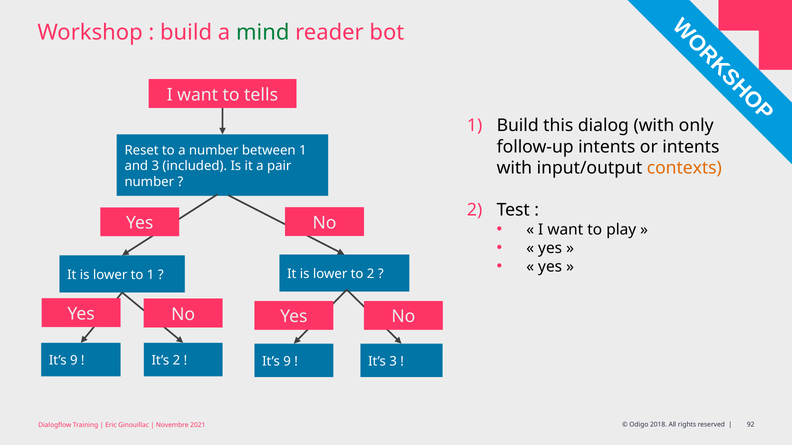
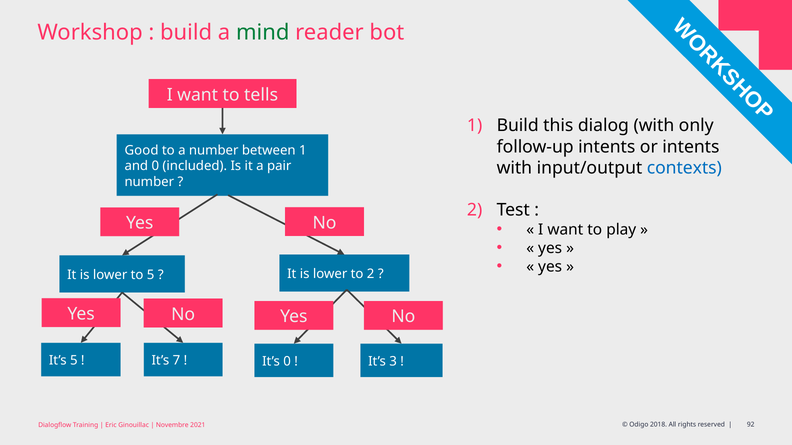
Reset: Reset -> Good (142, 150)
and 3: 3 -> 0 (155, 166)
contexts colour: orange -> blue (684, 168)
to 1: 1 -> 5 (151, 275)
9: 9 -> 5 (74, 361)
It’s 2: 2 -> 7 (176, 361)
9: 9 -> 0 (287, 362)
